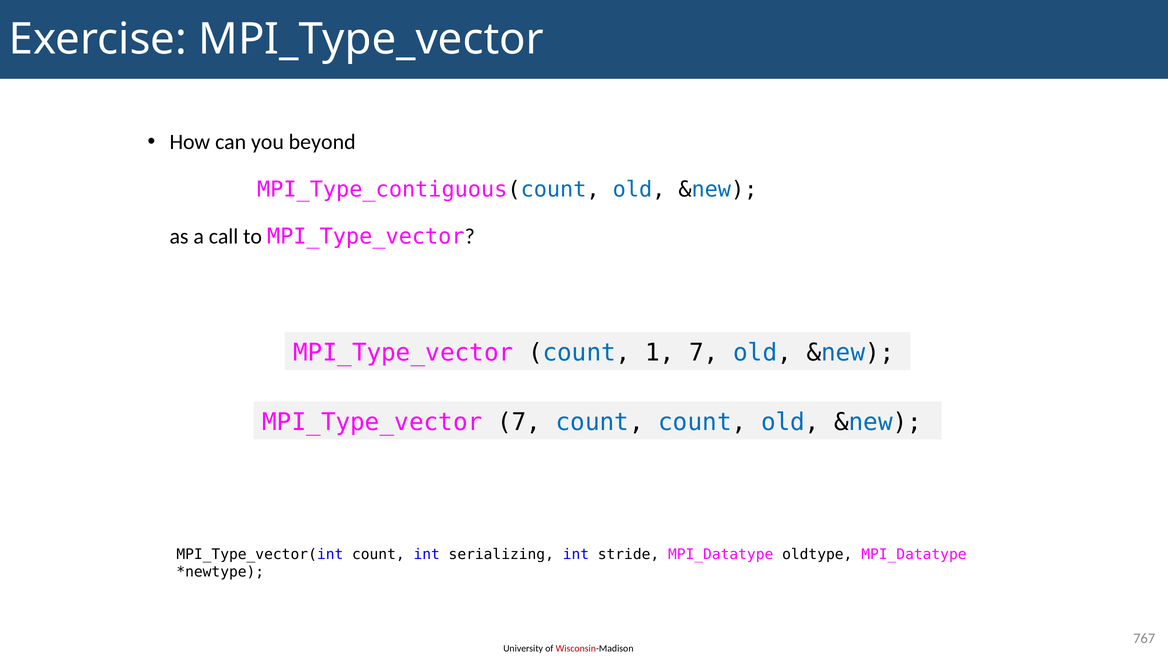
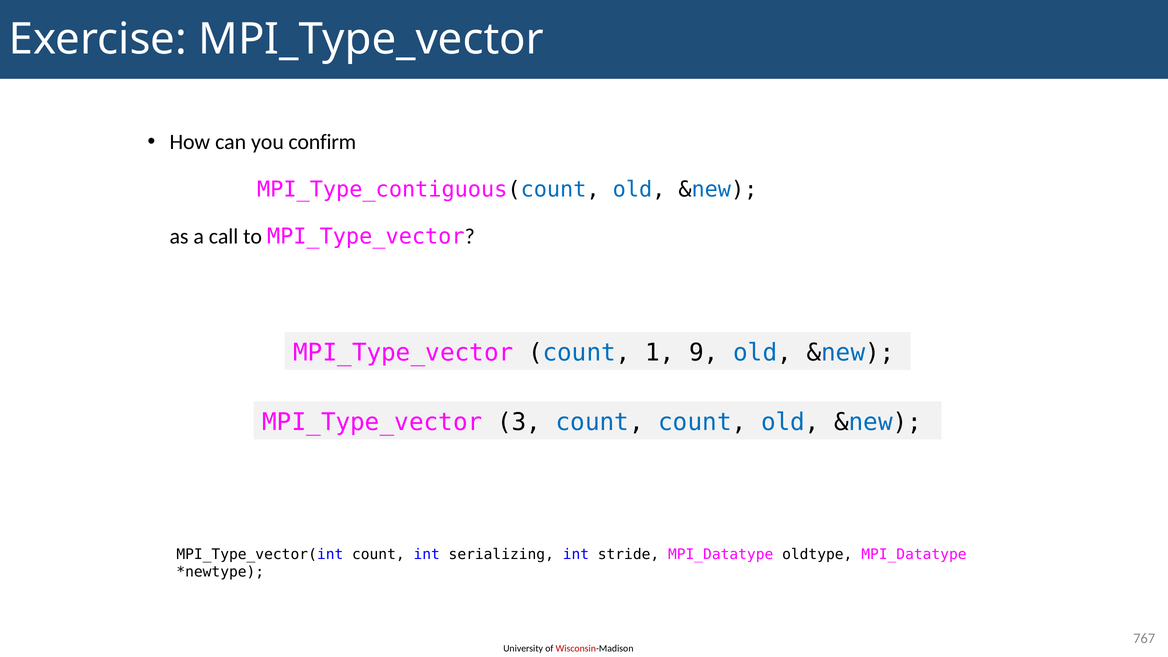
beyond: beyond -> confirm (322, 142)
1 7: 7 -> 9 (704, 353)
MPI_Type_vector 7: 7 -> 3 (519, 422)
